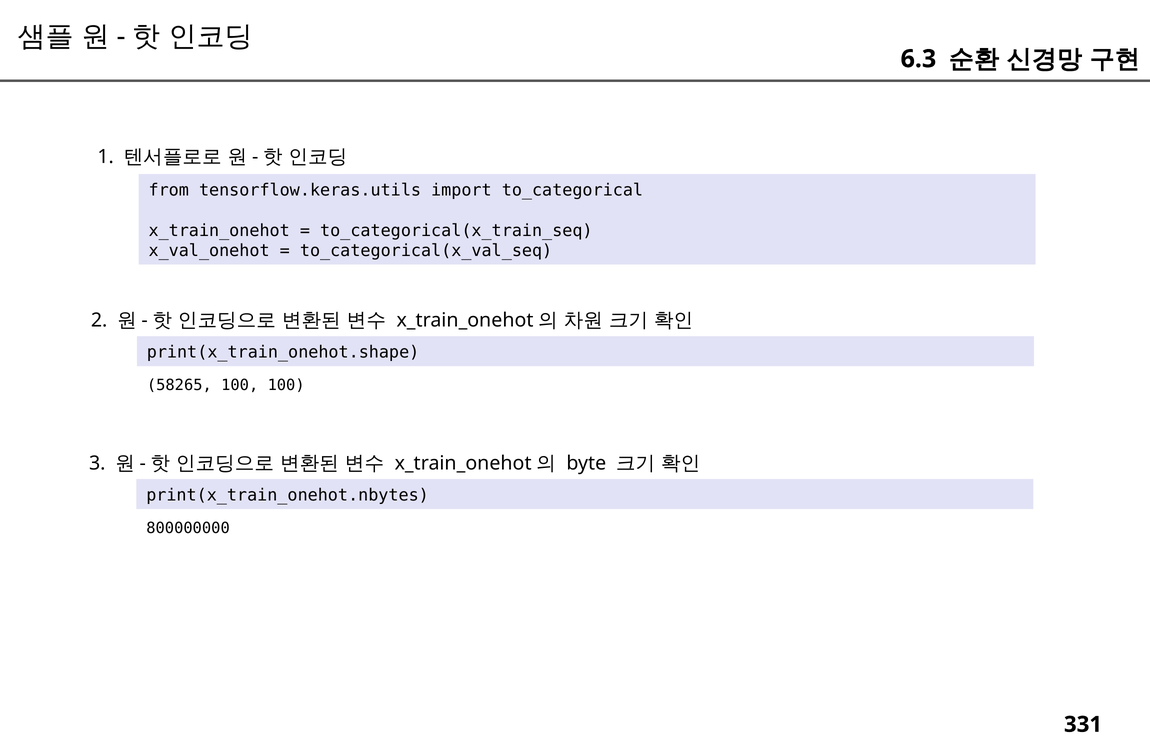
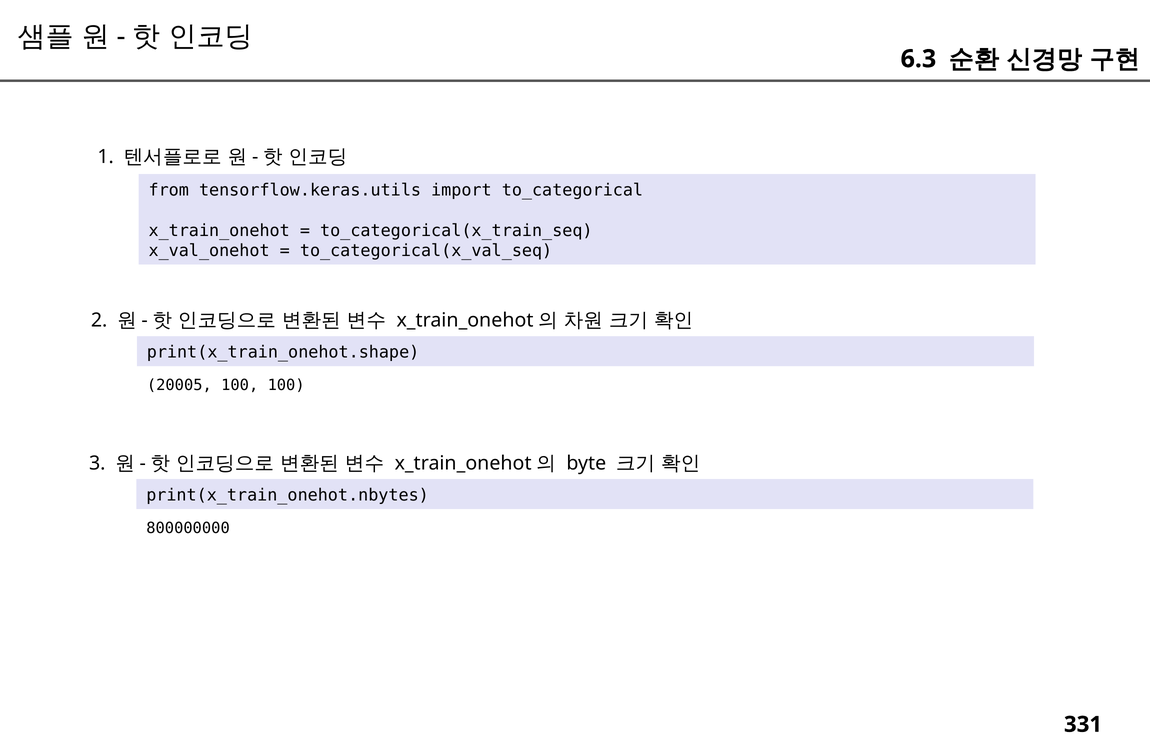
58265: 58265 -> 20005 (179, 385)
